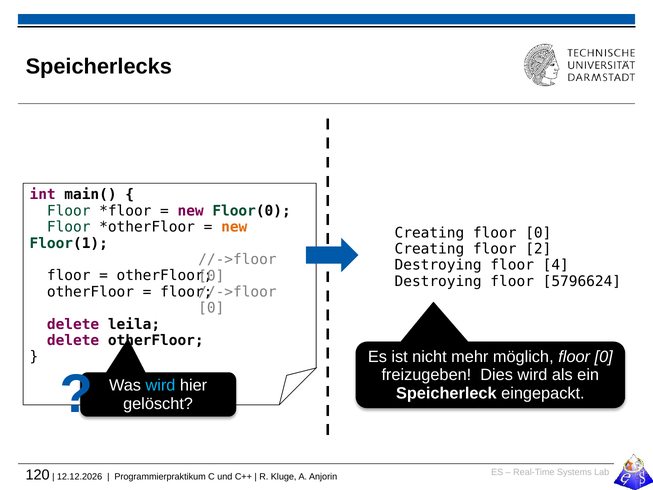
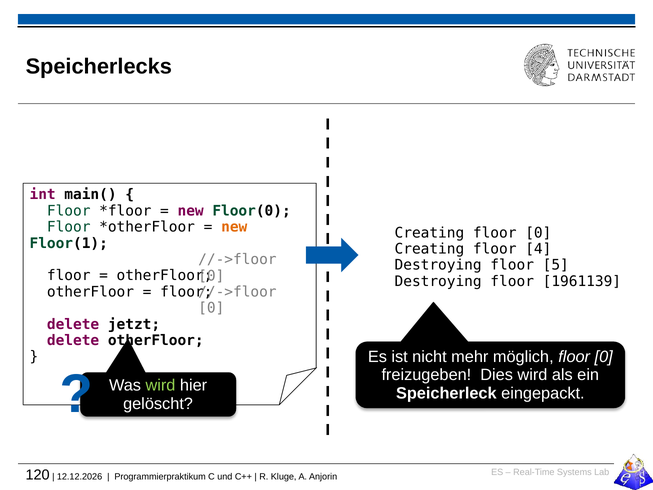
2: 2 -> 4 (538, 249)
4: 4 -> 5 (556, 265)
5796624: 5796624 -> 1961139 (582, 281)
leila: leila -> jetzt (134, 324)
wird colour: light blue -> light green (161, 385)
